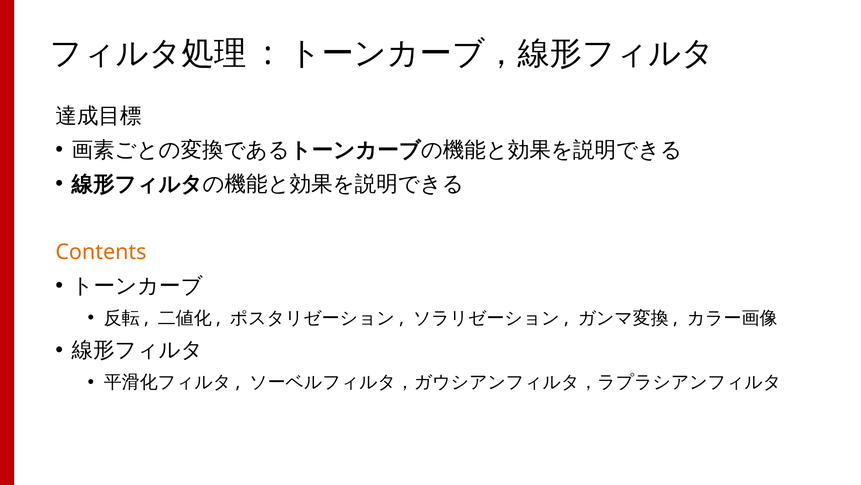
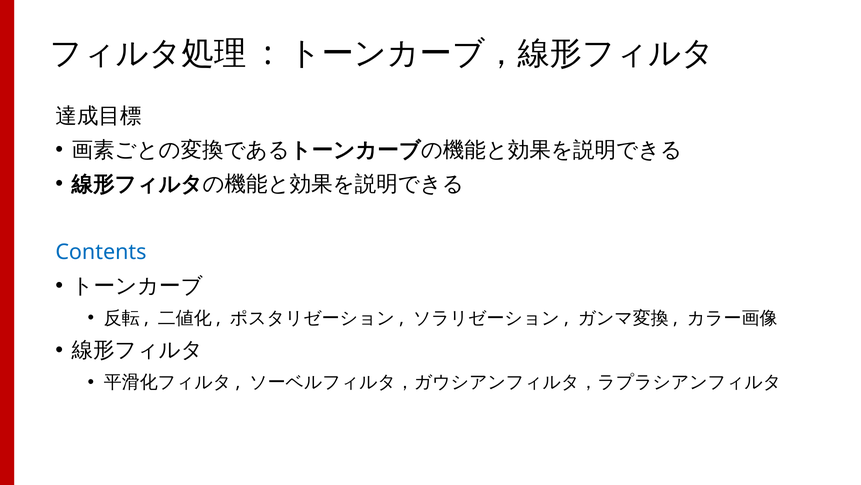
Contents colour: orange -> blue (101, 252)
